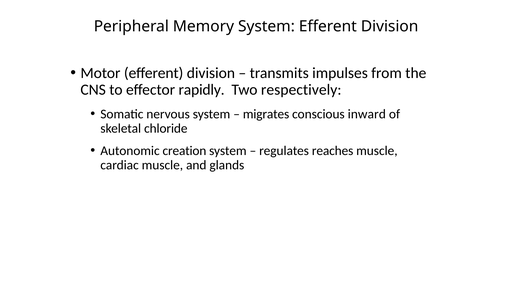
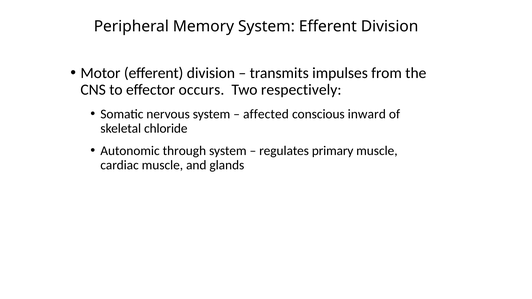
rapidly: rapidly -> occurs (201, 90)
migrates: migrates -> affected (266, 114)
creation: creation -> through (184, 151)
reaches: reaches -> primary (333, 151)
